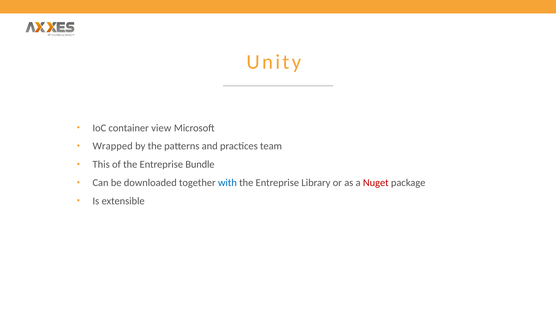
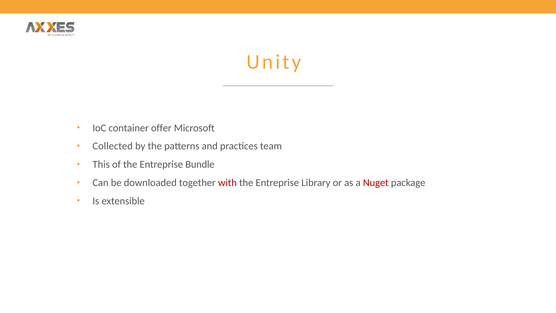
view: view -> offer (161, 128)
Wrapped: Wrapped -> Collected (113, 146)
with colour: blue -> red (227, 183)
